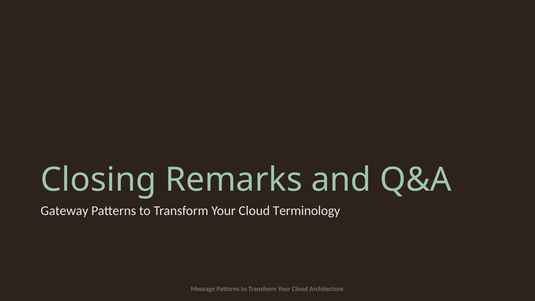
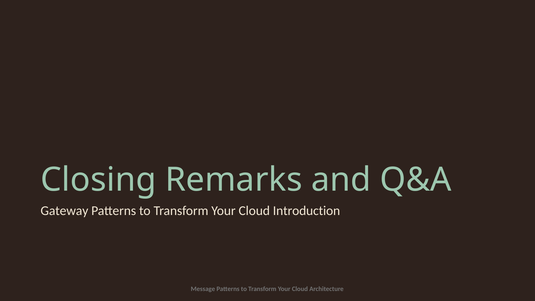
Terminology: Terminology -> Introduction (307, 211)
